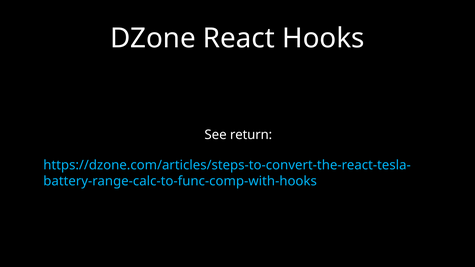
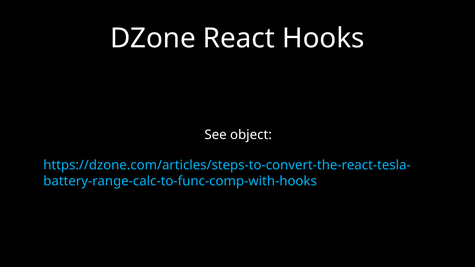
return: return -> object (251, 135)
